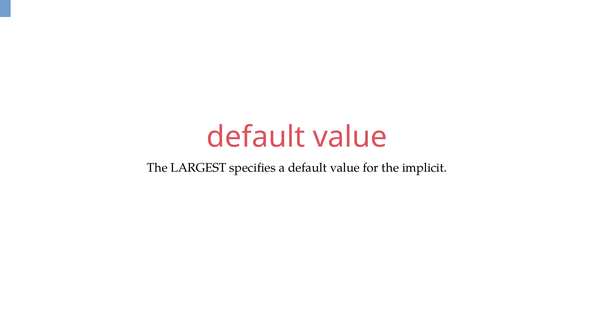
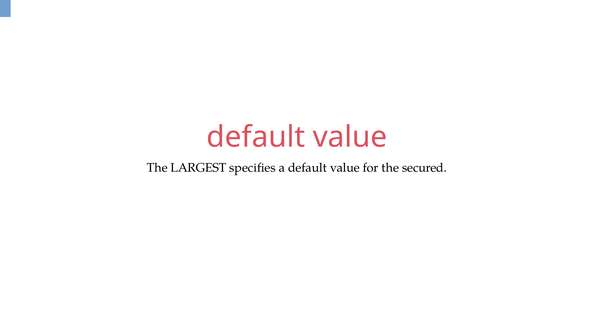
implicit: implicit -> secured (424, 168)
